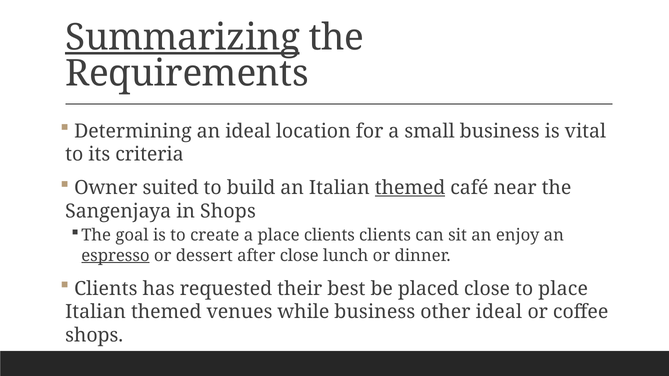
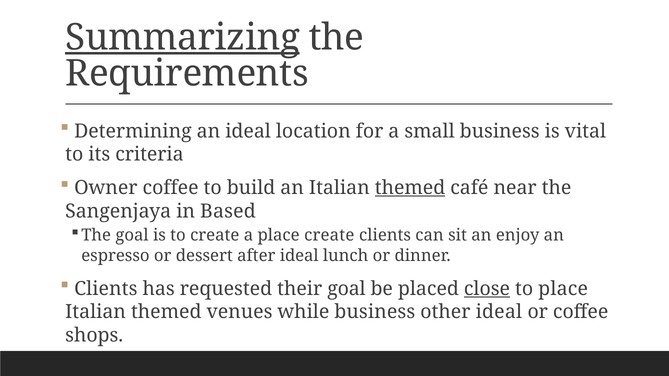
Owner suited: suited -> coffee (171, 188)
in Shops: Shops -> Based (228, 211)
place clients: clients -> create (329, 236)
espresso underline: present -> none (115, 256)
after close: close -> ideal (299, 256)
their best: best -> goal (346, 289)
close underline: none -> present (487, 289)
